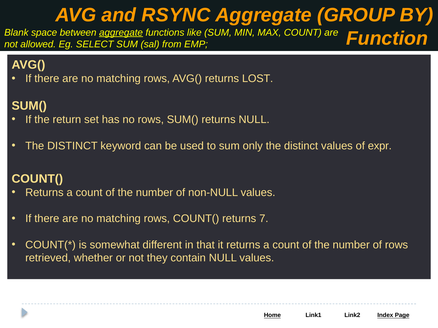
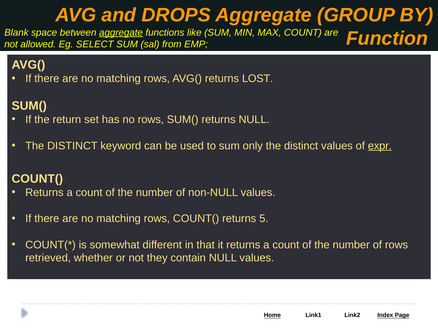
RSYNC: RSYNC -> DROPS (176, 15)
expr underline: none -> present (380, 146)
7: 7 -> 5 (264, 219)
